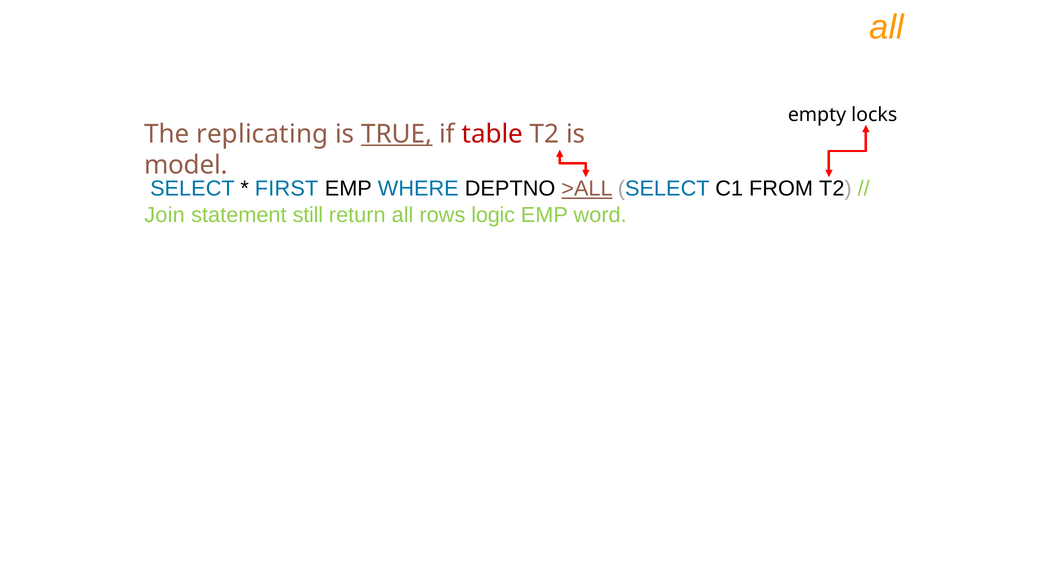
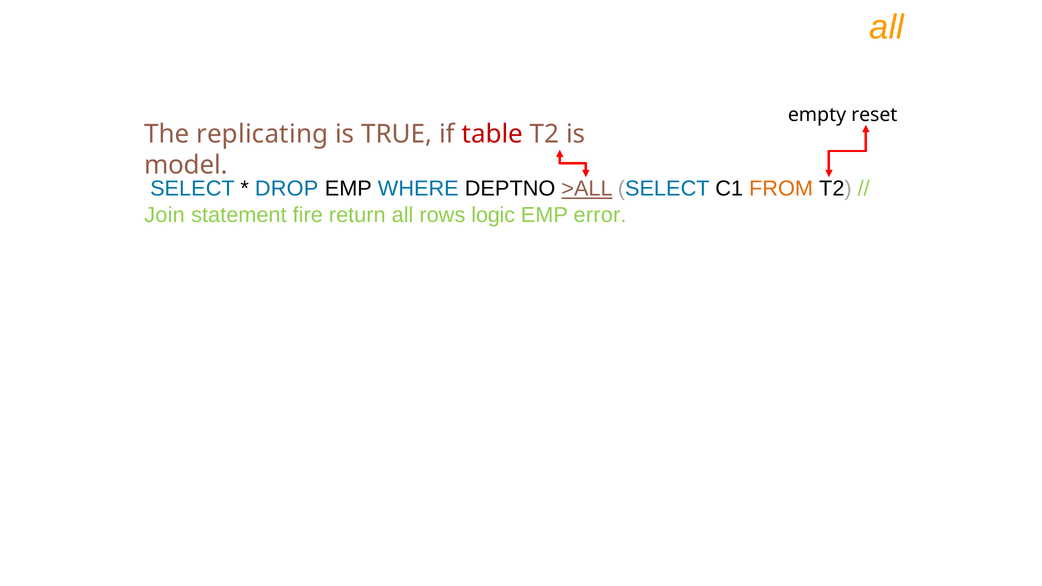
locks: locks -> reset (874, 115)
TRUE underline: present -> none (397, 134)
FIRST: FIRST -> DROP (287, 189)
FROM colour: black -> orange (781, 189)
still: still -> fire (308, 215)
word: word -> error (600, 215)
